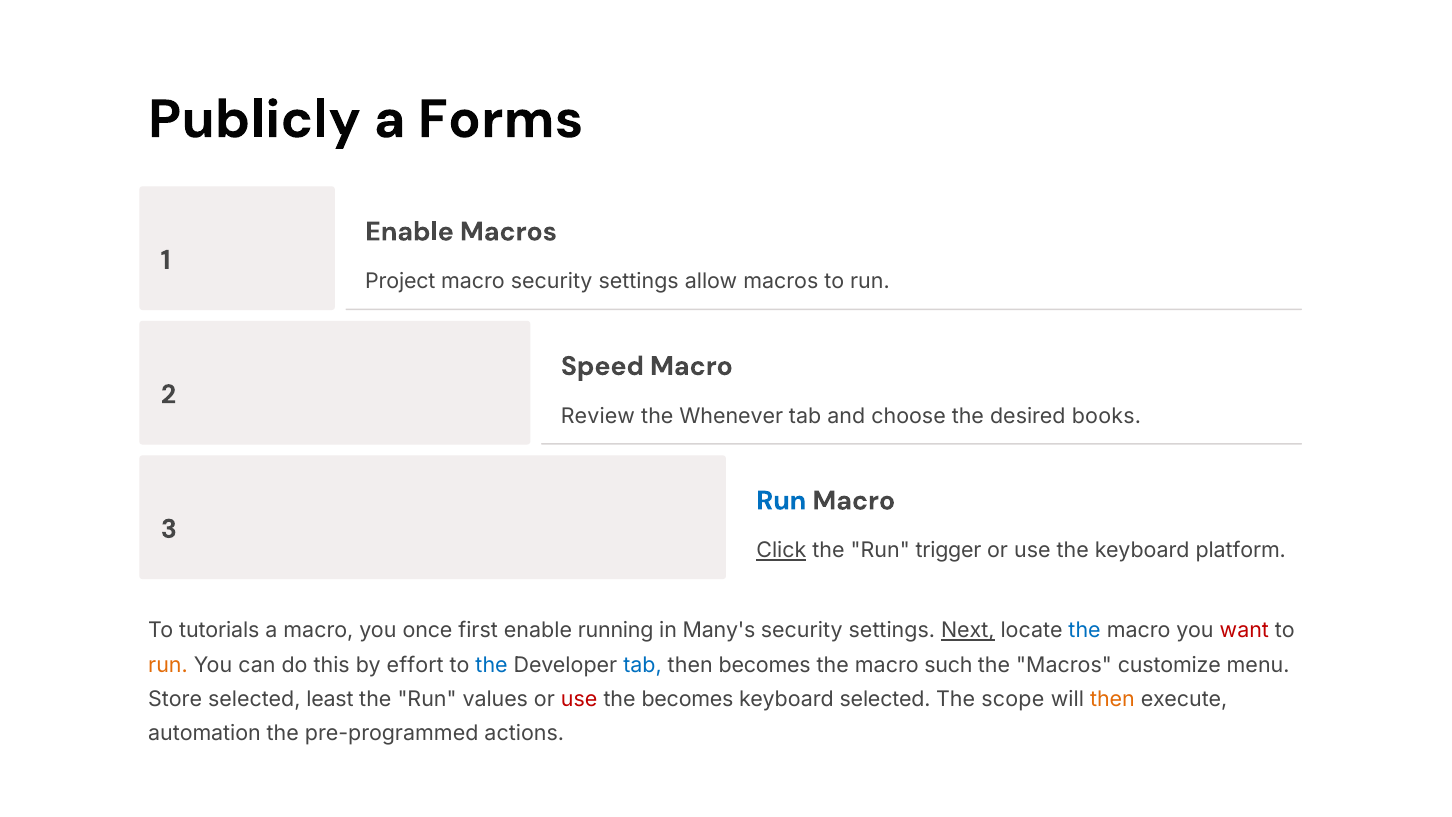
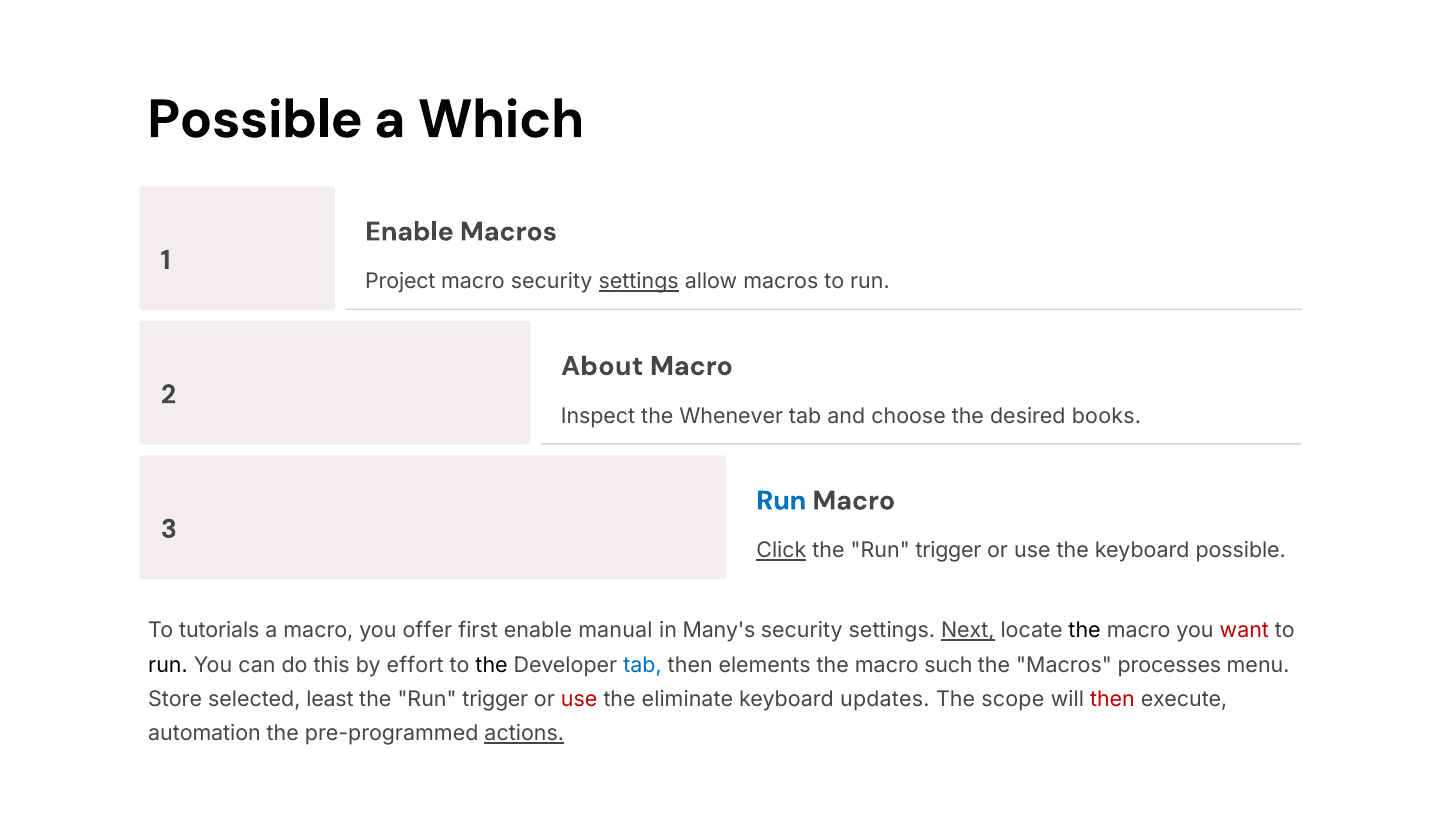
Publicly: Publicly -> Possible (255, 119)
Forms: Forms -> Which (501, 119)
settings underline: none -> present (639, 282)
Speed: Speed -> About (602, 366)
Review: Review -> Inspect (598, 416)
keyboard platform: platform -> possible (1241, 551)
once: once -> offer (427, 631)
running: running -> manual (615, 631)
the colour: blue -> black (1085, 631)
run colour: orange -> black (168, 665)
the colour: blue -> black (492, 665)
then becomes: becomes -> elements (765, 665)
customize: customize -> processes (1169, 665)
values: values -> trigger (495, 699)
the becomes: becomes -> eliminate (687, 699)
keyboard selected: selected -> updates (885, 699)
then colour: orange -> red (1112, 699)
actions underline: none -> present (524, 734)
